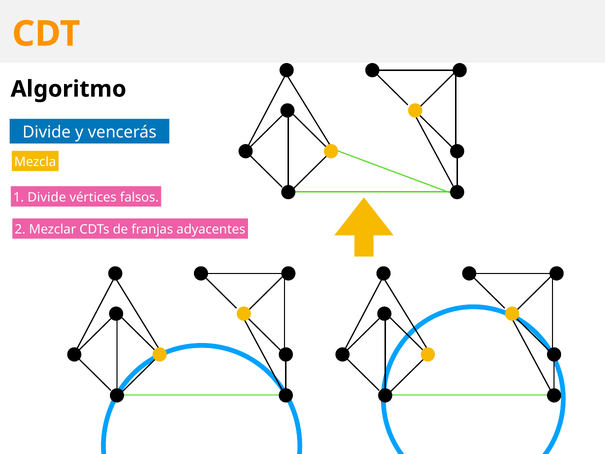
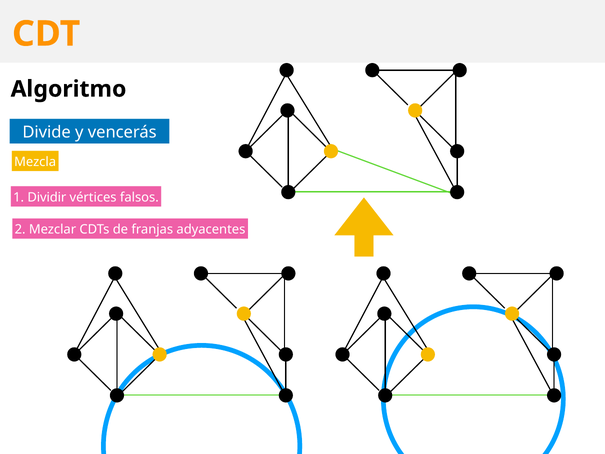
1 Divide: Divide -> Dividir (47, 197)
